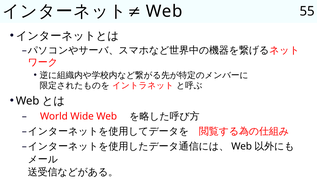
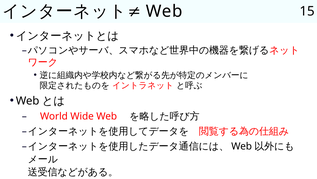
55: 55 -> 15 (307, 11)
